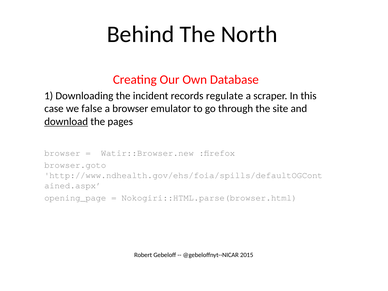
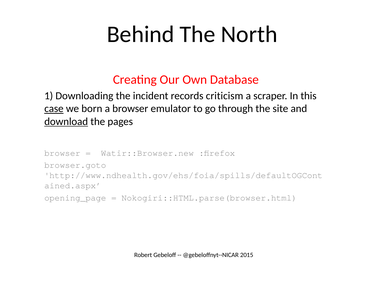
regulate: regulate -> criticism (225, 96)
case underline: none -> present (54, 109)
false: false -> born (92, 109)
